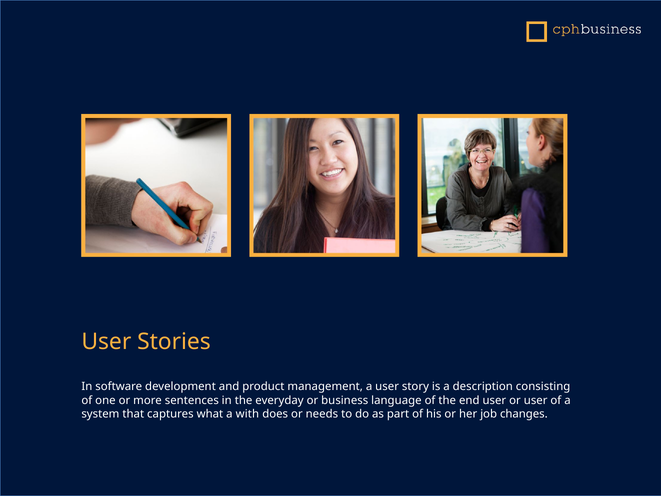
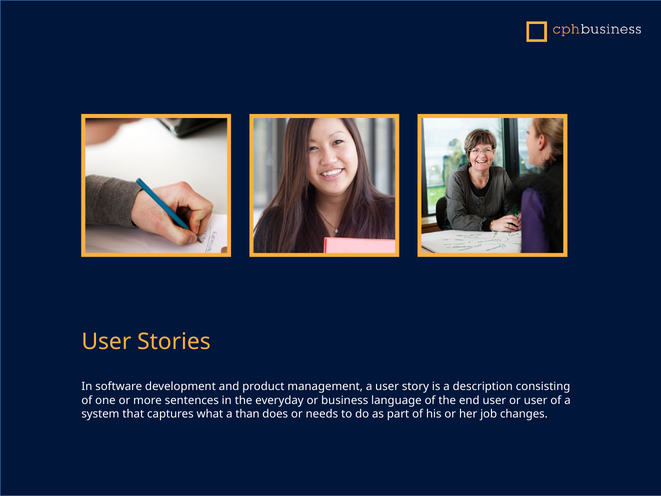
with: with -> than (247, 414)
